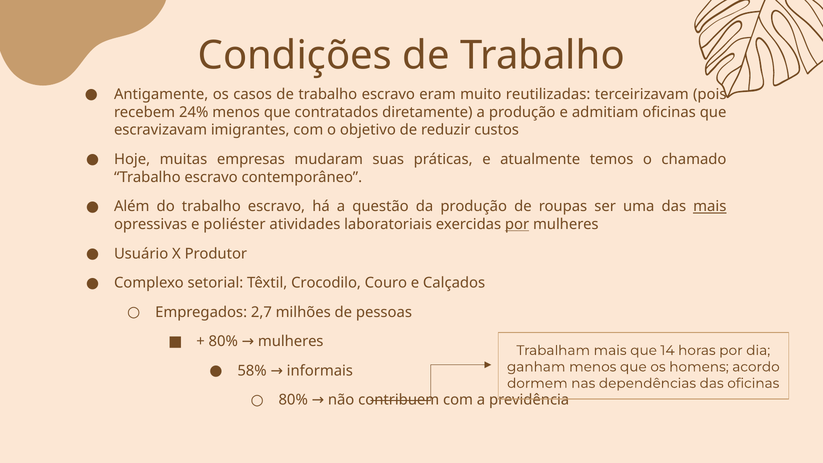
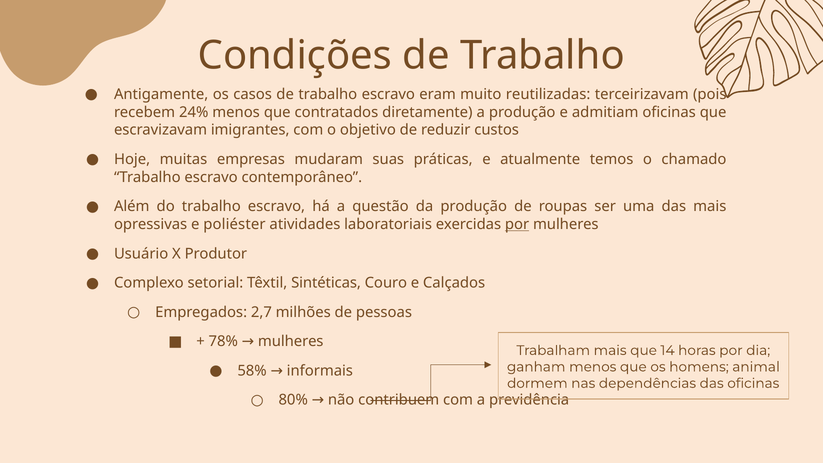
mais underline: present -> none (710, 206)
Crocodilo: Crocodilo -> Sintéticas (326, 283)
80%: 80% -> 78% (223, 341)
acordo: acordo -> animal (756, 367)
